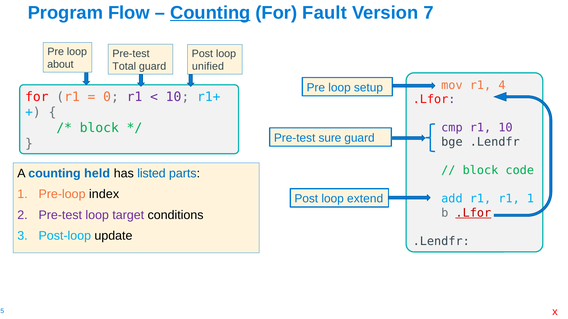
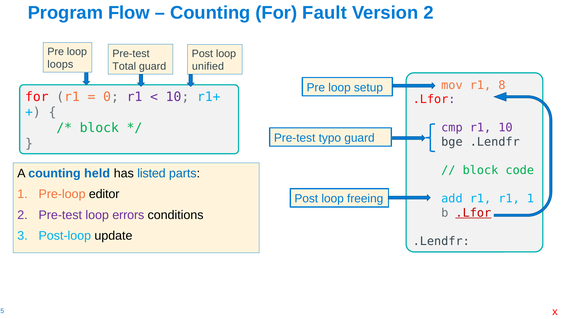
Counting underline: present -> none (210, 13)
Version 7: 7 -> 2 (428, 13)
about: about -> loops (60, 64)
4: 4 -> 8 (502, 85)
sure: sure -> typo (330, 138)
index: index -> editor (104, 195)
extend: extend -> freeing (365, 199)
target: target -> errors (128, 215)
